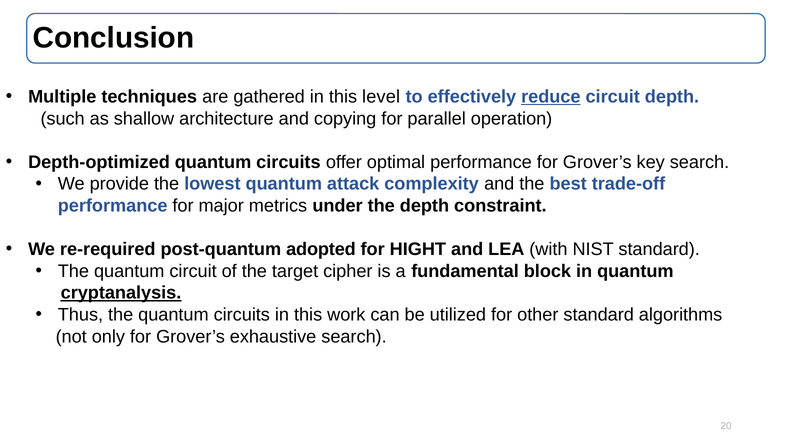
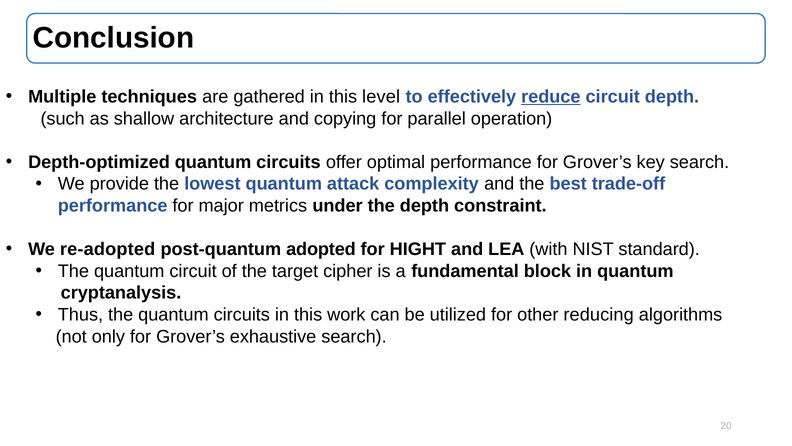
re-required: re-required -> re-adopted (108, 249)
cryptanalysis underline: present -> none (121, 293)
other standard: standard -> reducing (599, 314)
